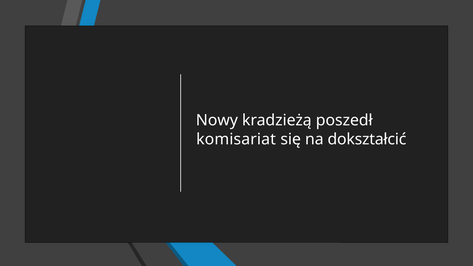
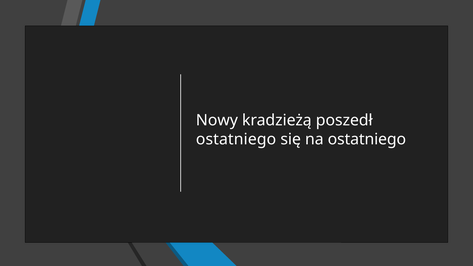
komisariat: komisariat -> ostatniego (236, 139)
na dokształcić: dokształcić -> ostatniego (367, 139)
